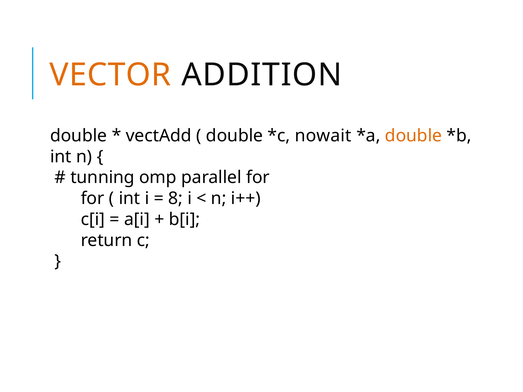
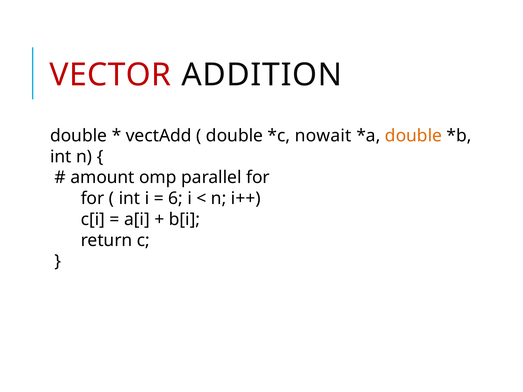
VECTOR colour: orange -> red (110, 75)
tunning: tunning -> amount (102, 178)
8: 8 -> 6 (176, 199)
